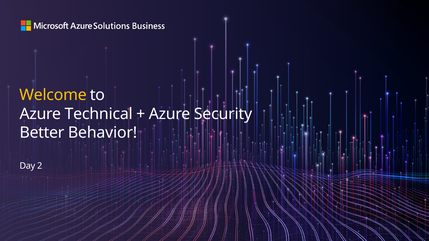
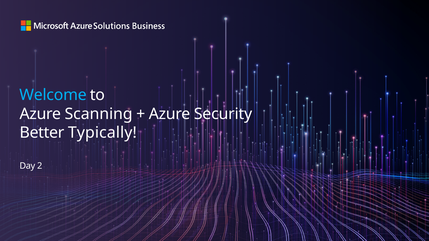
Welcome colour: yellow -> light blue (53, 95)
Technical: Technical -> Scanning (99, 114)
Behavior: Behavior -> Typically (102, 133)
